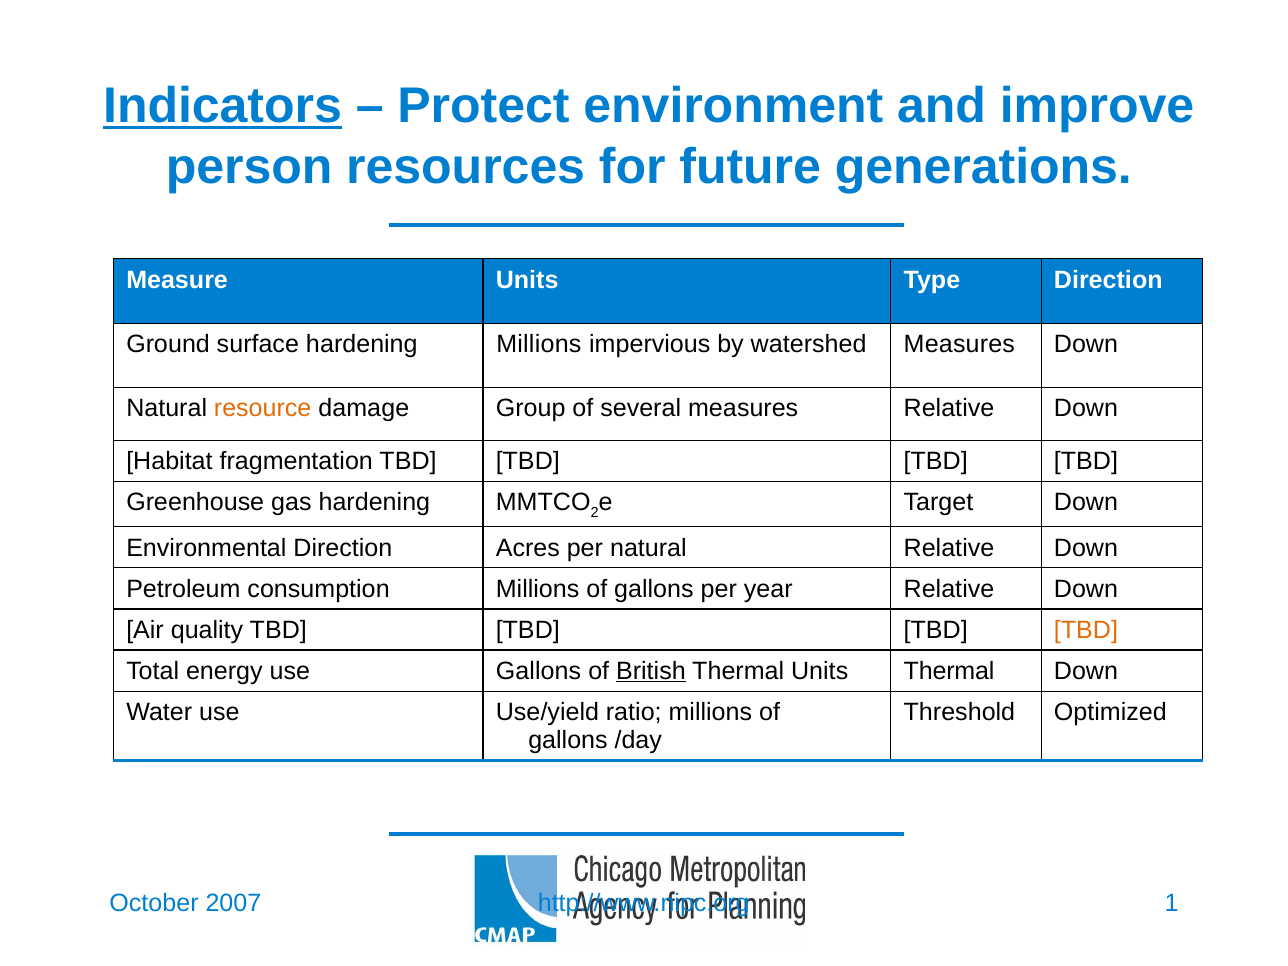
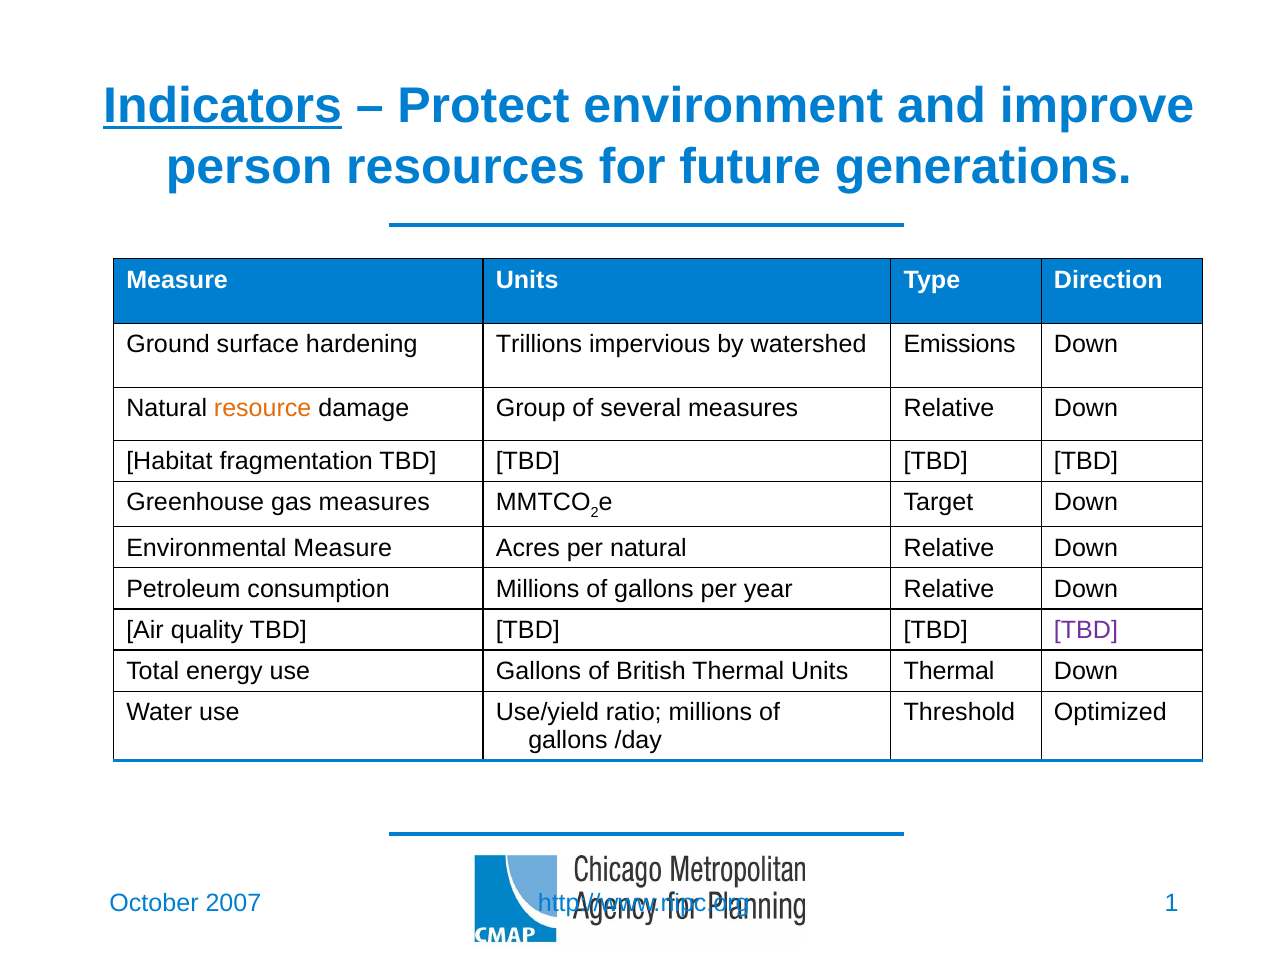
hardening Millions: Millions -> Trillions (539, 344)
watershed Measures: Measures -> Emissions (960, 344)
gas hardening: hardening -> measures (374, 503)
Environmental Direction: Direction -> Measure (343, 548)
TBD colour: orange -> purple (1086, 630)
British underline: present -> none (651, 671)
